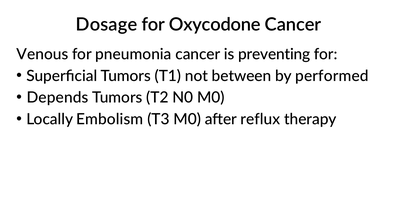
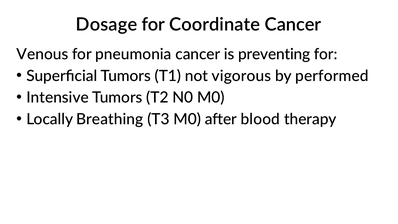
Oxycodone: Oxycodone -> Coordinate (215, 25)
between: between -> vigorous (241, 76)
Depends: Depends -> Intensive (58, 98)
Embolism: Embolism -> Breathing (110, 119)
reflux: reflux -> blood (260, 119)
